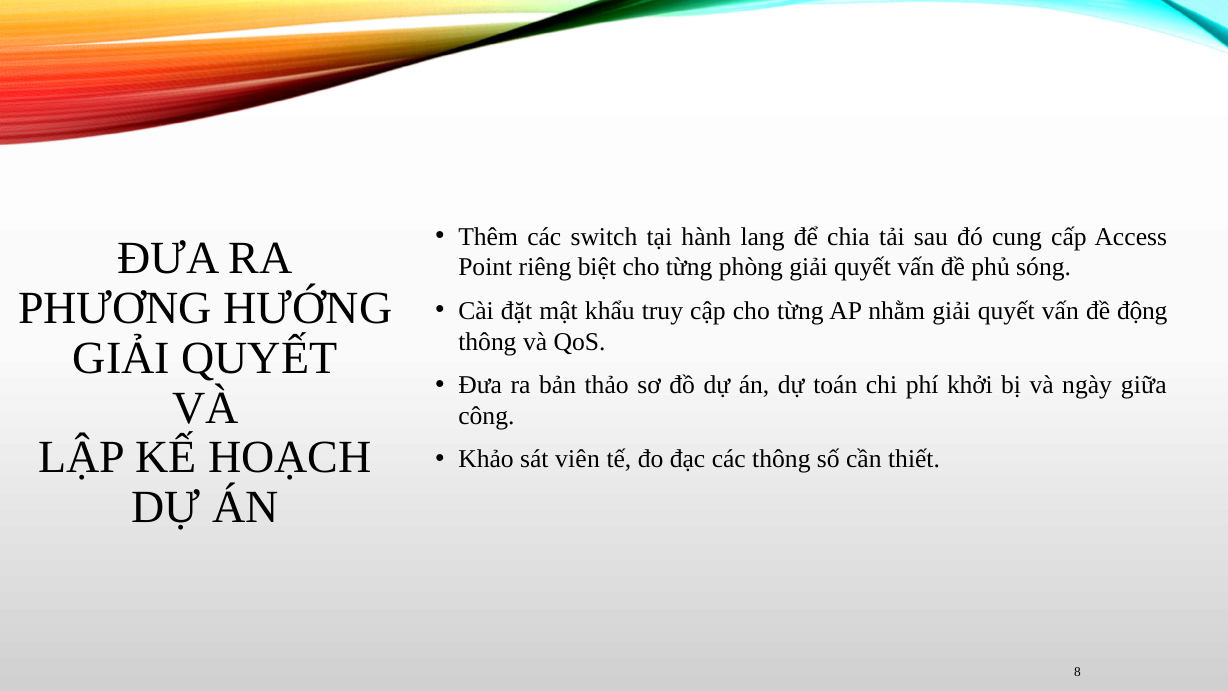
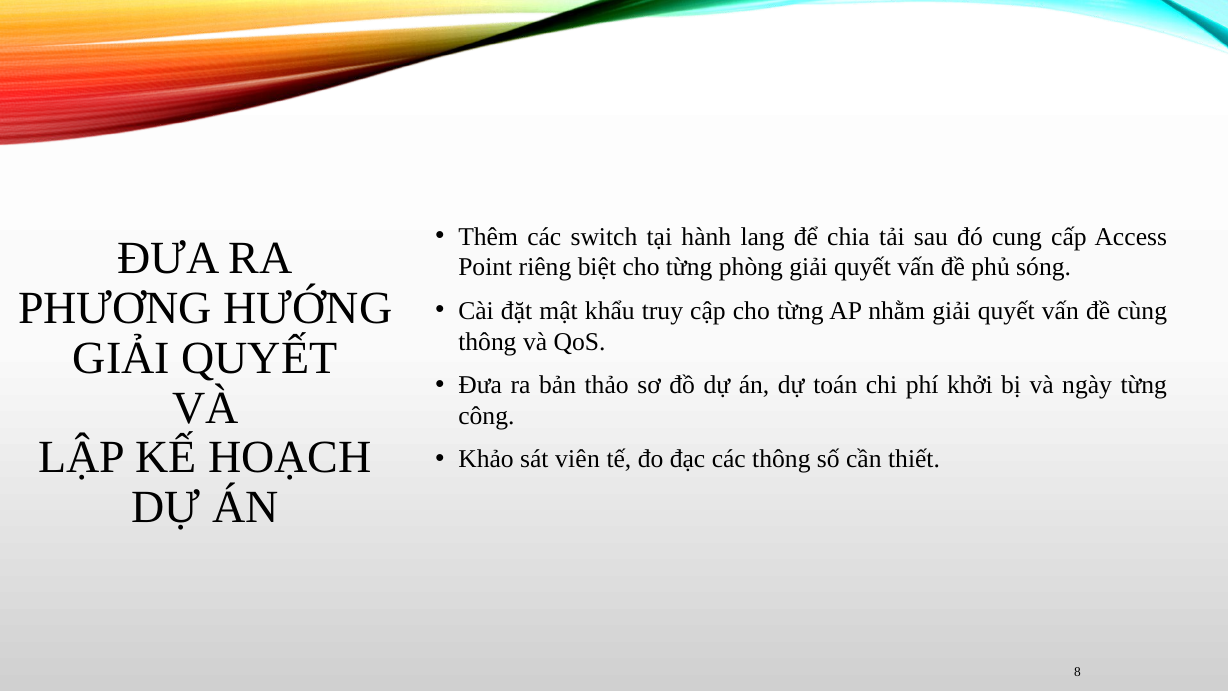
động: động -> cùng (1142, 311)
ngày giữa: giữa -> từng (1144, 385)
